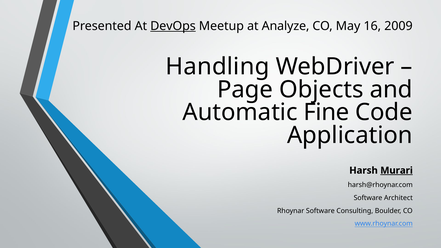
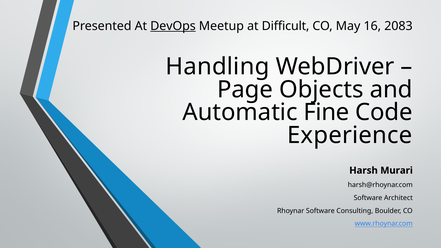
Analyze: Analyze -> Difficult (286, 26)
2009: 2009 -> 2083 (398, 26)
Application: Application -> Experience (350, 135)
Murari underline: present -> none (397, 170)
